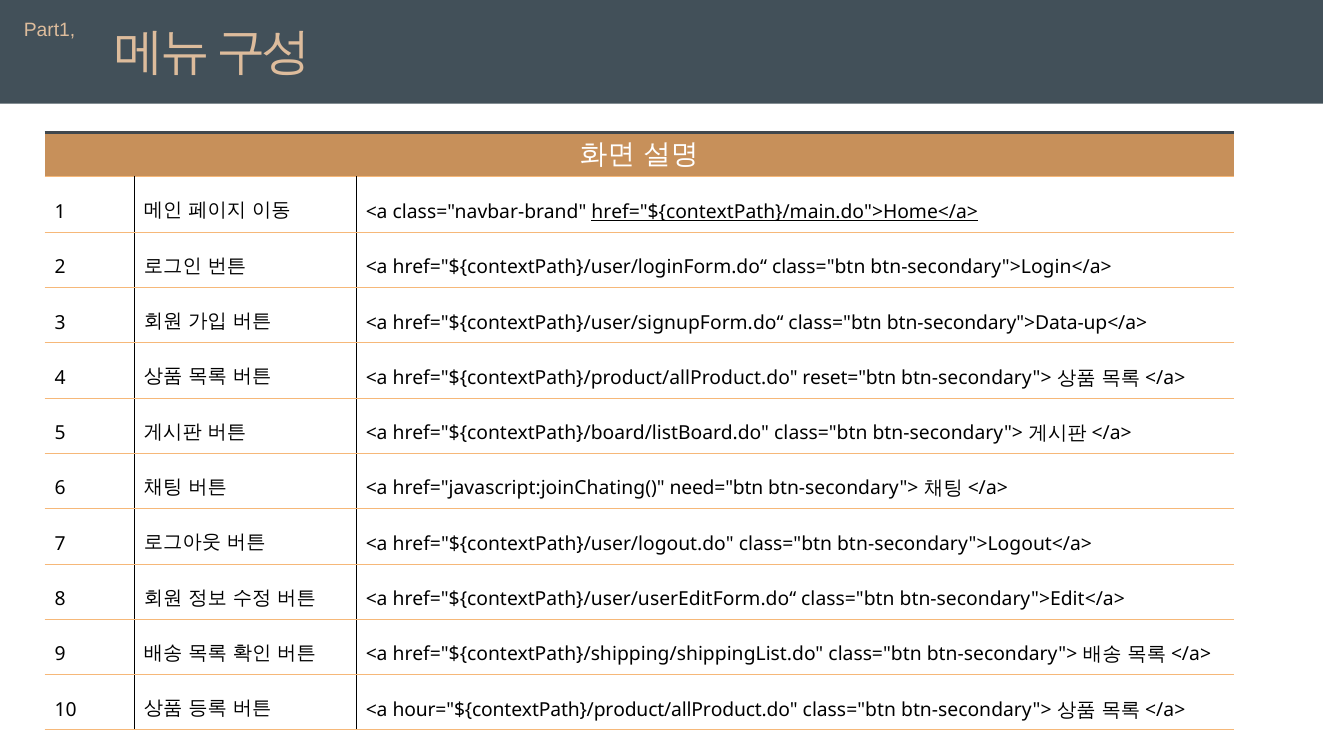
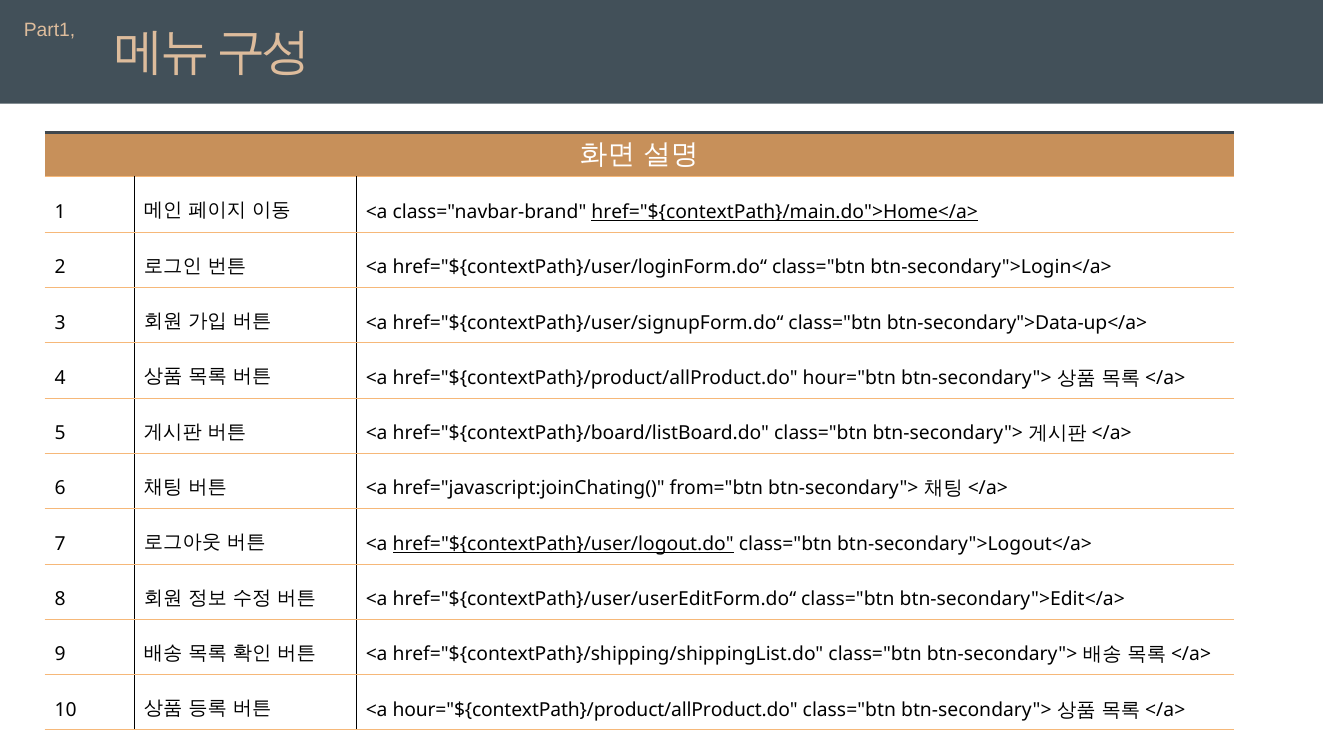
reset="btn: reset="btn -> hour="btn (849, 378)
need="btn: need="btn -> from="btn (716, 489)
href="${contextPath}/user/logout.do underline: none -> present (563, 544)
